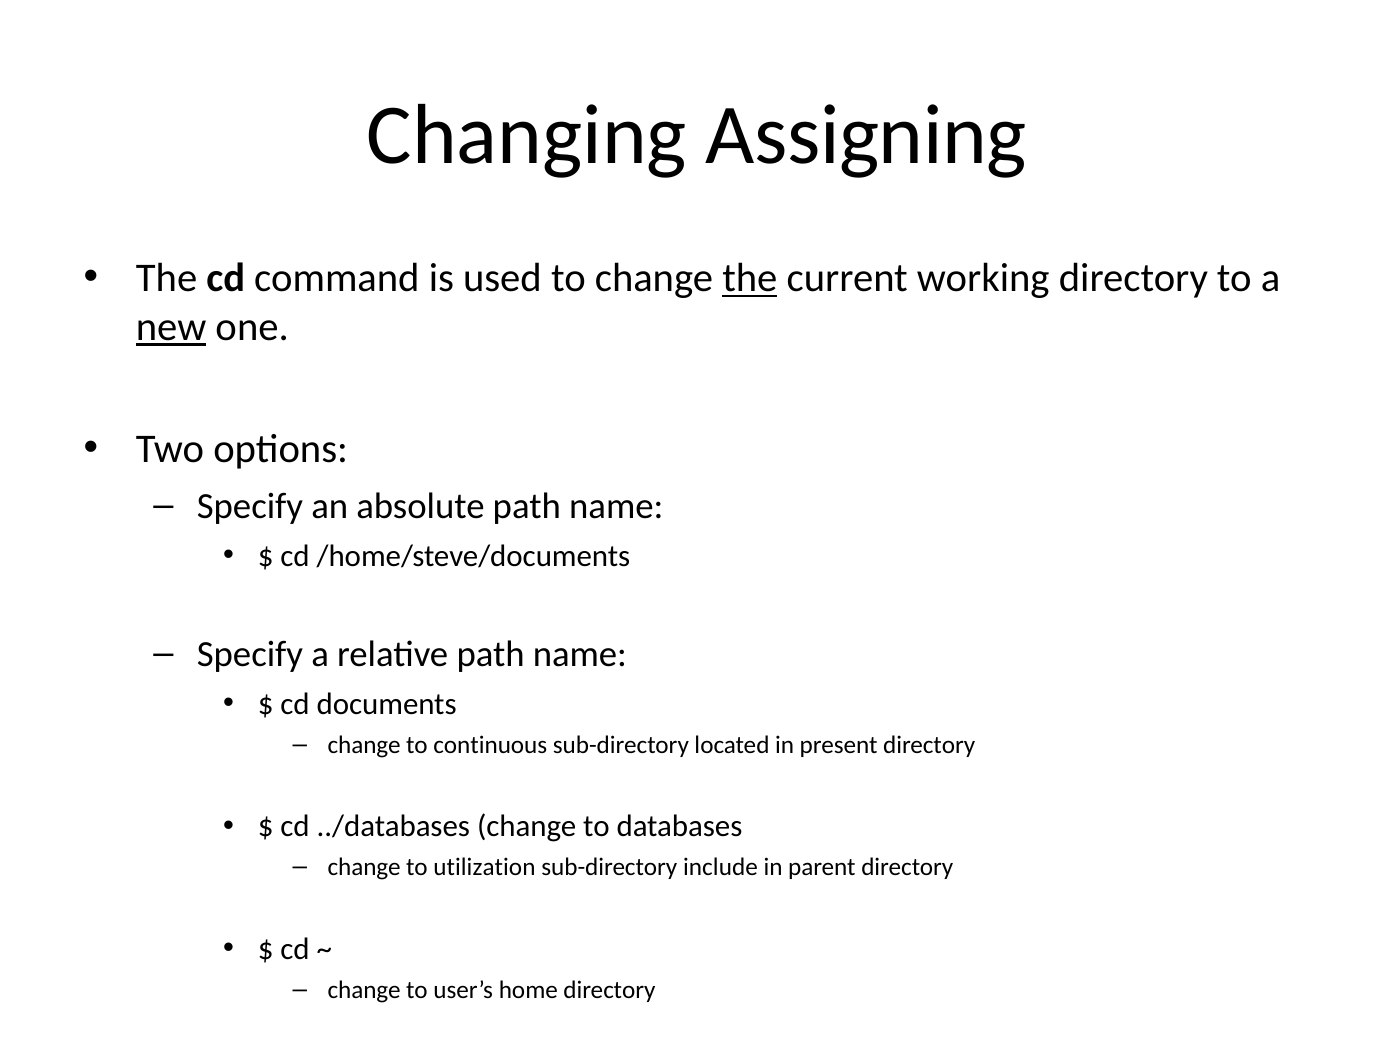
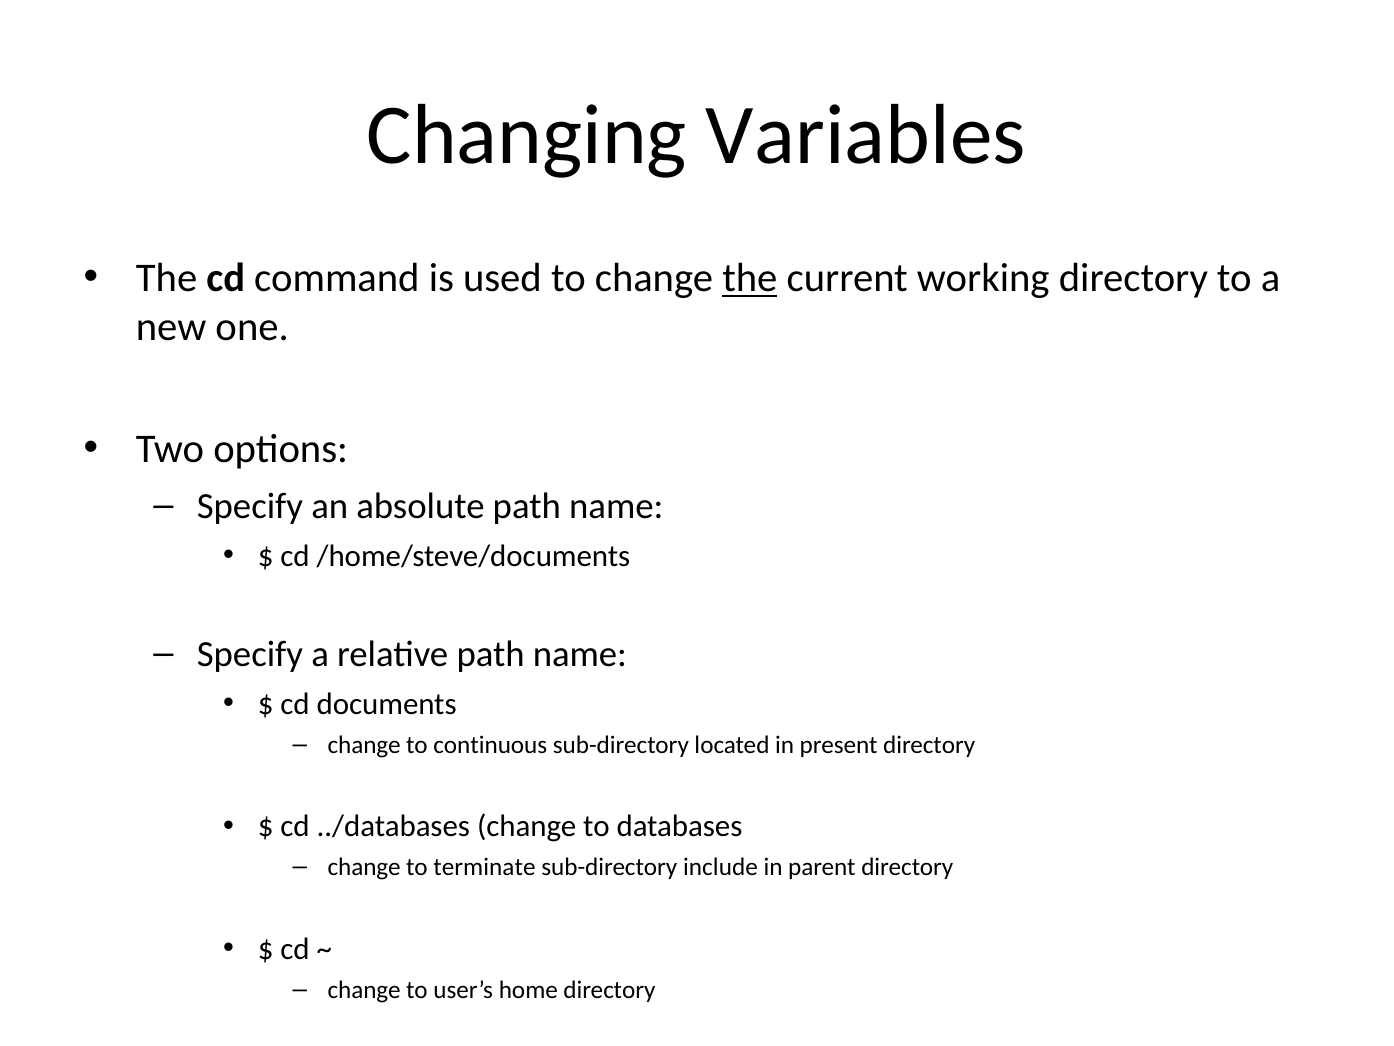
Assigning: Assigning -> Variables (866, 135)
new underline: present -> none (171, 327)
utilization: utilization -> terminate (484, 867)
